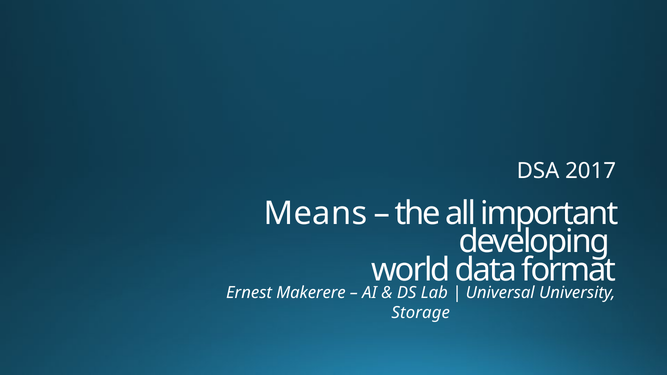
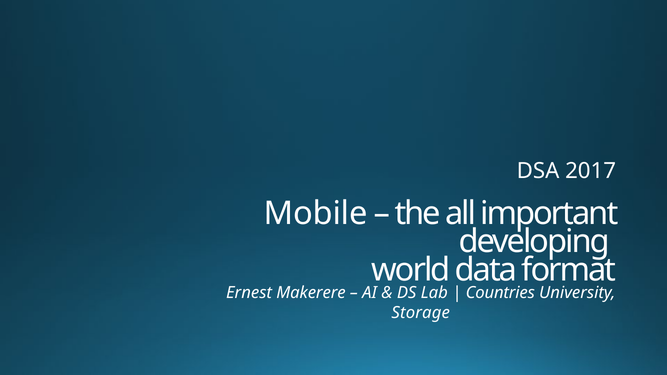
Means: Means -> Mobile (316, 214)
Universal: Universal -> Countries (500, 293)
